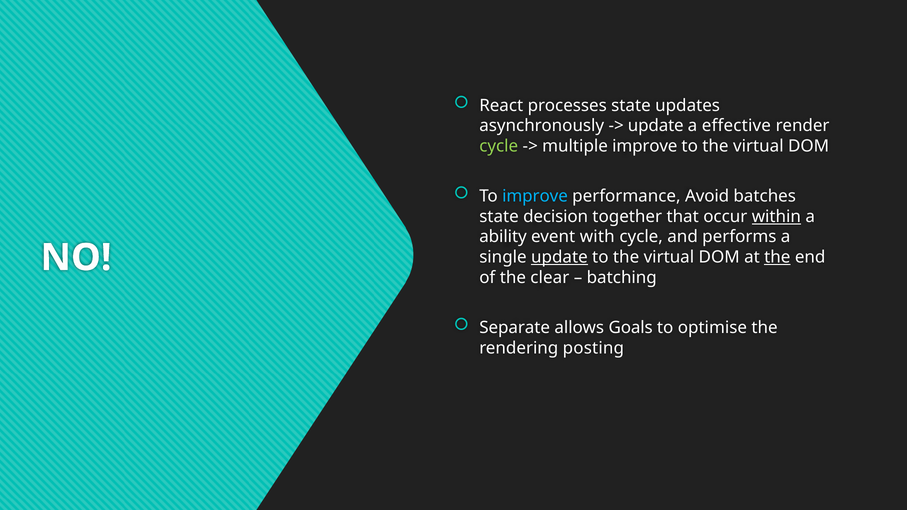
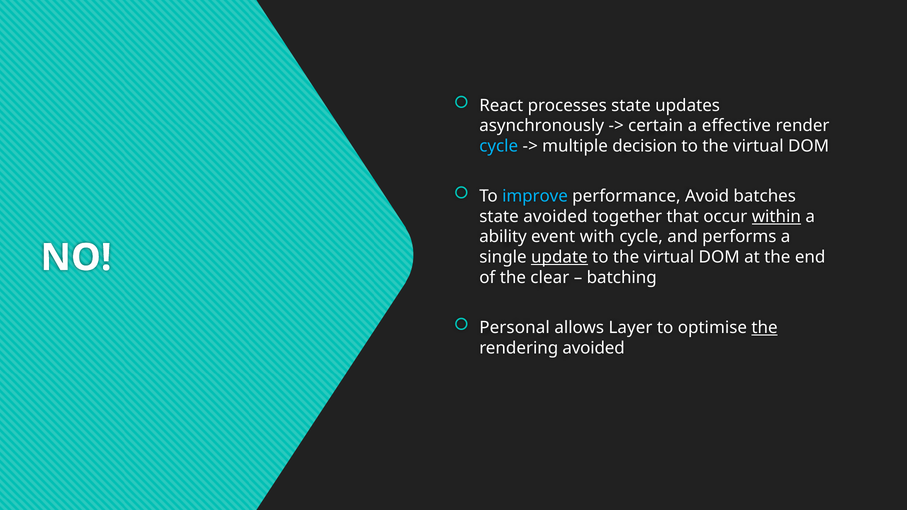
update: update -> certain (656, 126)
cycle colour: light green -> light blue (499, 146)
multiple improve: improve -> decision (645, 146)
state decision: decision -> avoided (555, 217)
the underline: present -> none (777, 257)
Separate: Separate -> Personal (515, 328)
Goals: Goals -> Layer (631, 328)
the underline: none -> present (765, 328)
rendering posting: posting -> avoided (594, 348)
